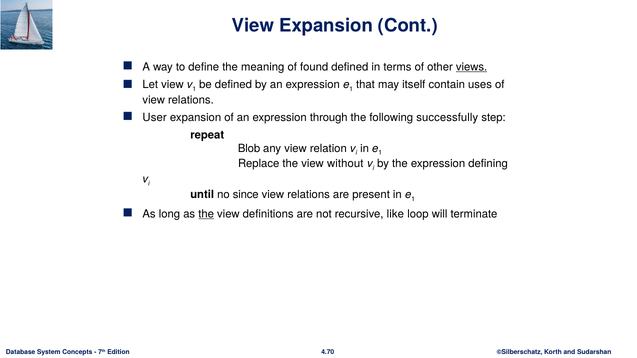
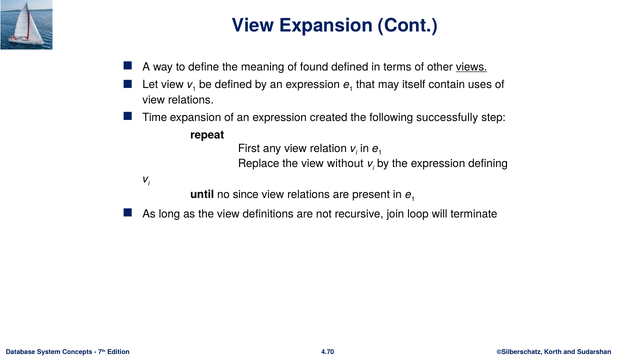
User: User -> Time (155, 117)
through: through -> created (329, 117)
Blob: Blob -> First (249, 149)
the underline: present -> none (206, 214)
like: like -> join (395, 214)
